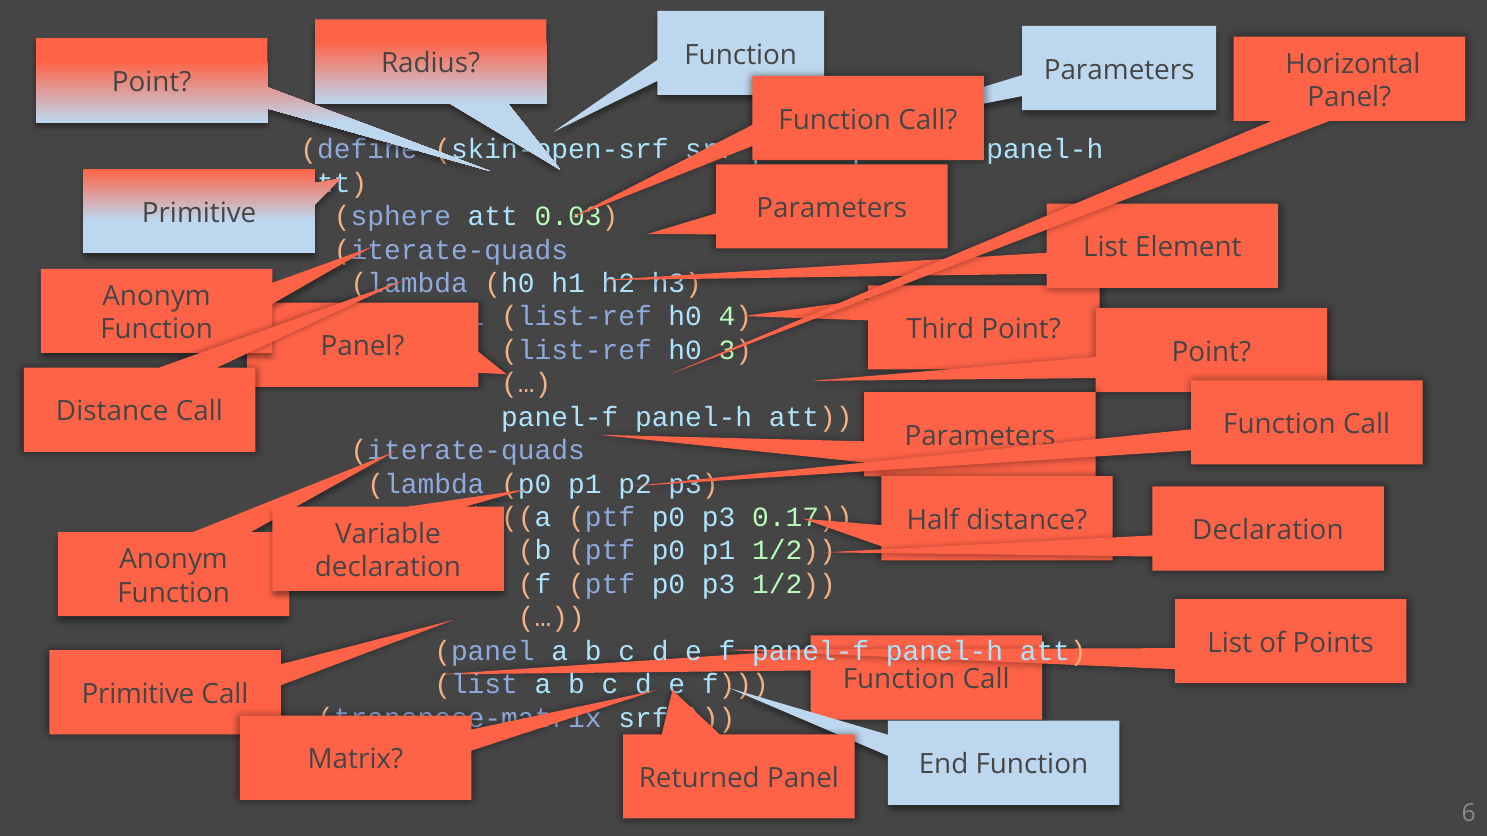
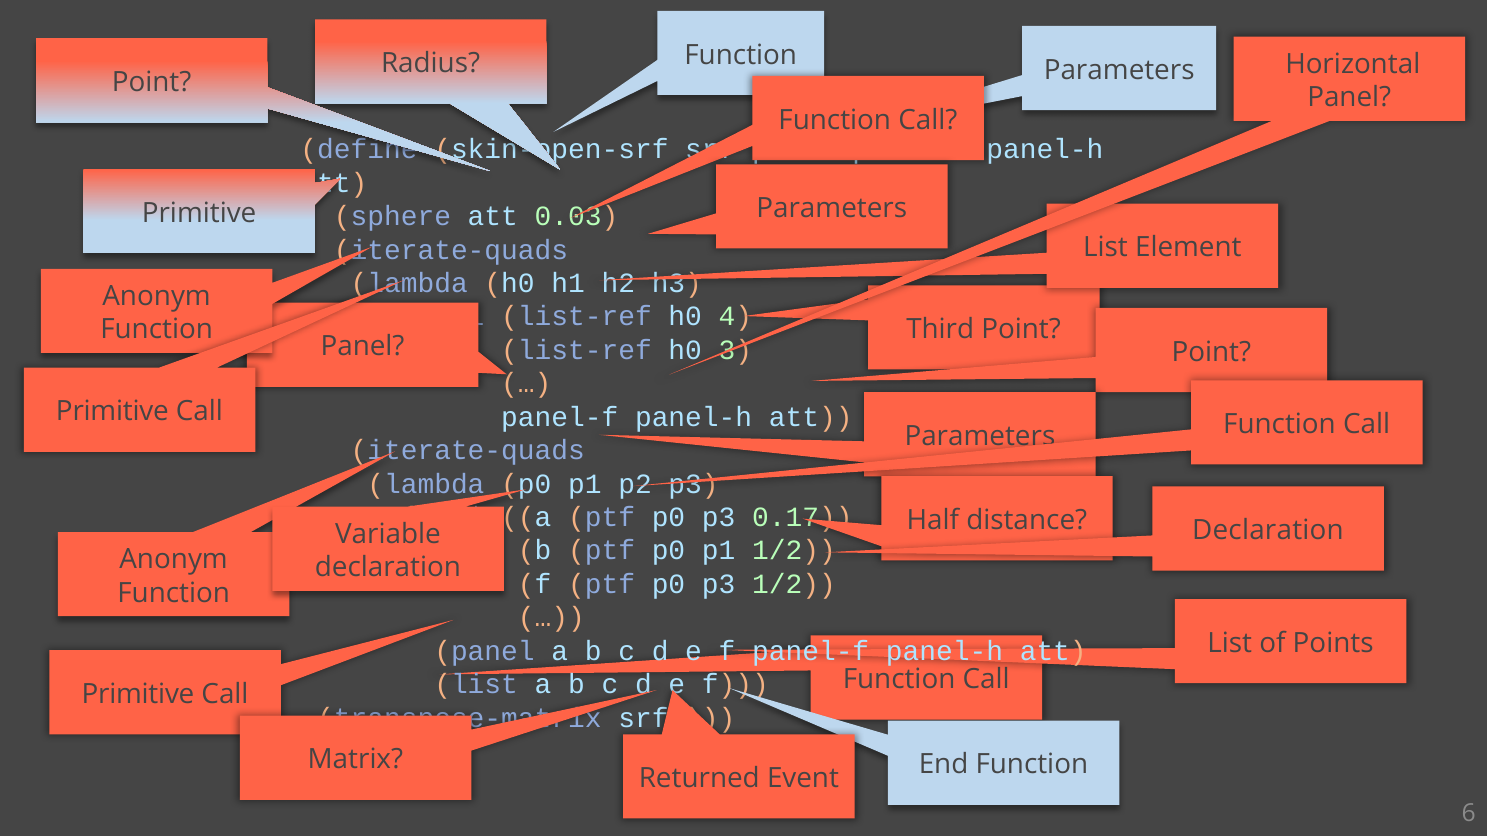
Distance: Distance -> Primitive (112, 412)
Returned Panel: Panel -> Event (803, 779)
